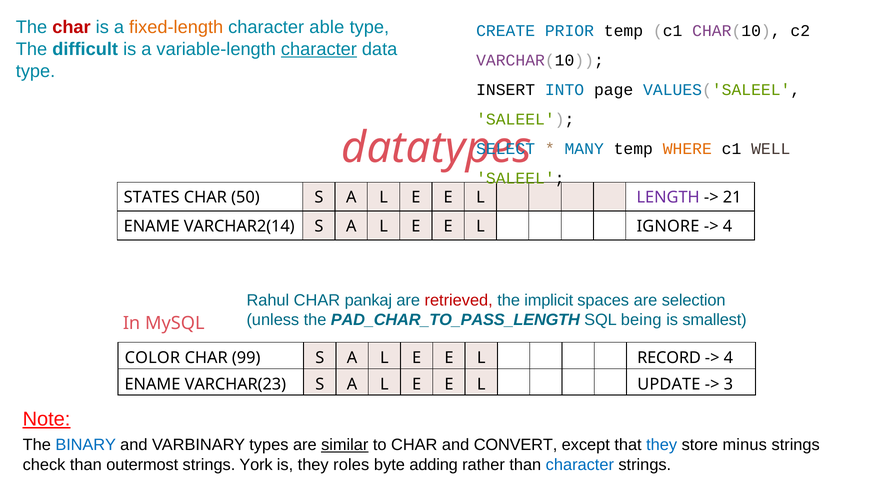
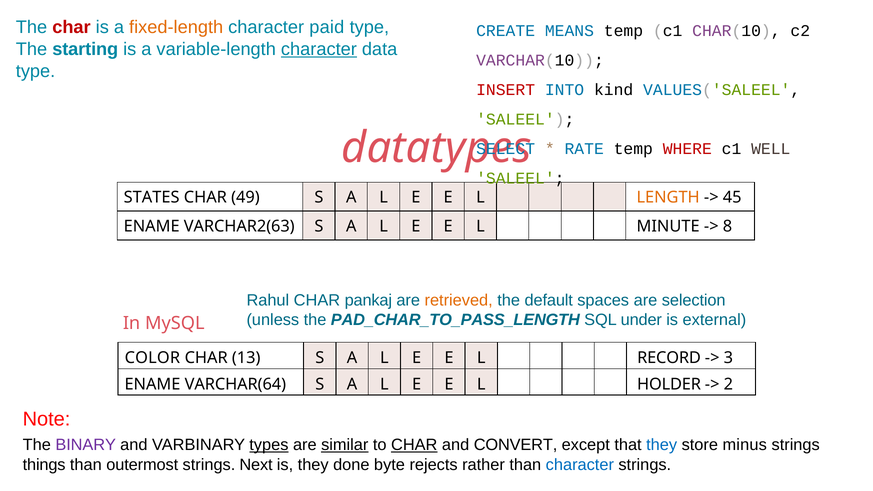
able: able -> paid (327, 27)
PRIOR: PRIOR -> MEANS (569, 31)
difficult: difficult -> starting (85, 49)
INSERT colour: black -> red (506, 90)
page: page -> kind (614, 90)
MANY: MANY -> RATE (584, 149)
WHERE colour: orange -> red (687, 149)
50: 50 -> 49 (245, 198)
LENGTH colour: purple -> orange (668, 198)
21: 21 -> 45 (732, 198)
VARCHAR2(14: VARCHAR2(14 -> VARCHAR2(63 (239, 226)
IGNORE: IGNORE -> MINUTE (668, 226)
4: 4 -> 8 (727, 226)
retrieved colour: red -> orange (459, 300)
implicit: implicit -> default (549, 300)
being: being -> under (641, 320)
smallest: smallest -> external (714, 320)
99: 99 -> 13 (246, 358)
4: 4 -> 3 (728, 358)
VARCHAR(23: VARCHAR(23 -> VARCHAR(64 (235, 384)
UPDATE: UPDATE -> HOLDER (669, 384)
3: 3 -> 2 (728, 384)
Note underline: present -> none (47, 419)
BINARY colour: blue -> purple (86, 445)
types underline: none -> present (269, 445)
CHAR underline: none -> present (414, 445)
check: check -> things (44, 465)
York: York -> Next (256, 465)
roles: roles -> done (351, 465)
adding: adding -> rejects (434, 465)
